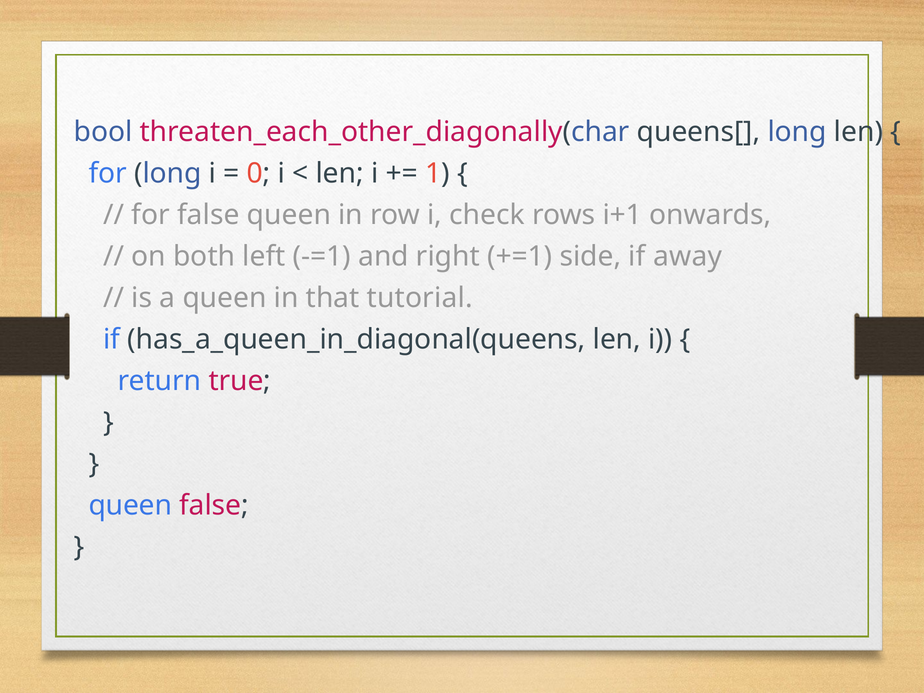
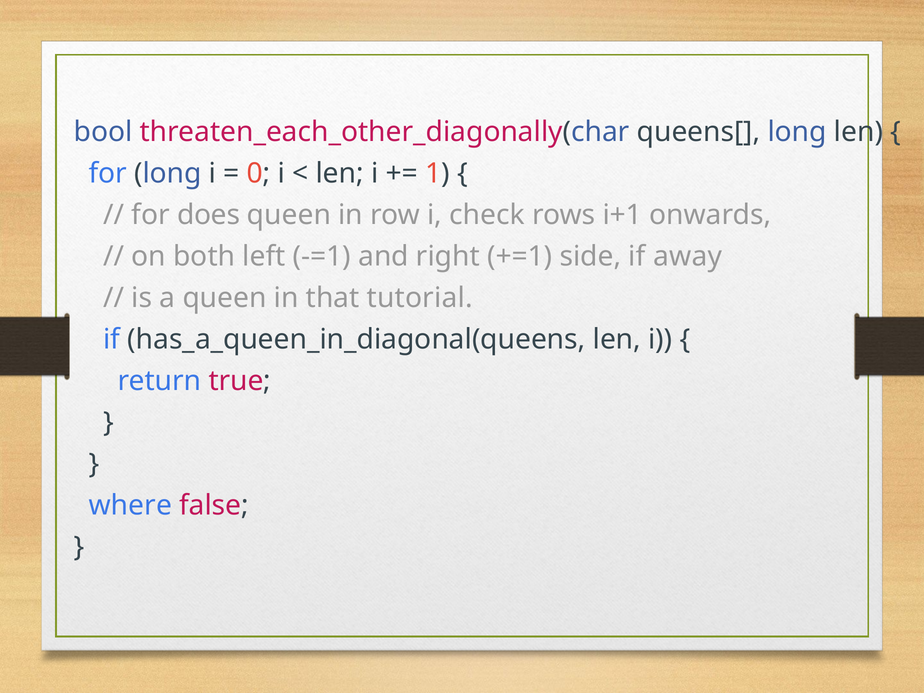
for false: false -> does (209, 215)
queen: queen -> where (130, 506)
